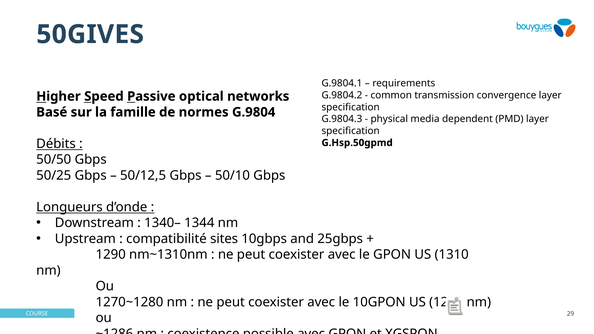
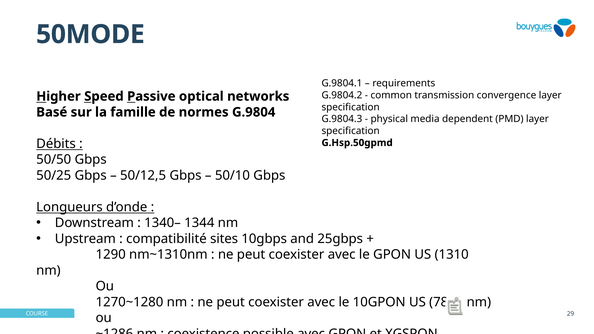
50GIVES: 50GIVES -> 50MODE (90, 34)
1220: 1220 -> 7812 (446, 302)
